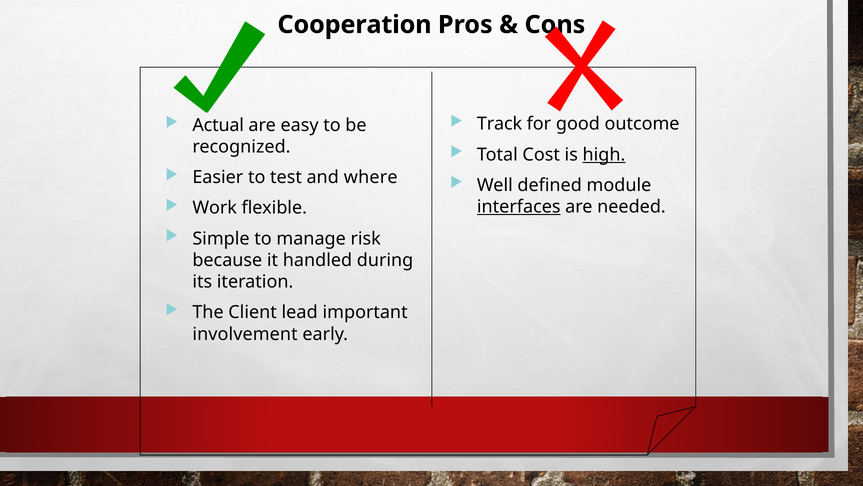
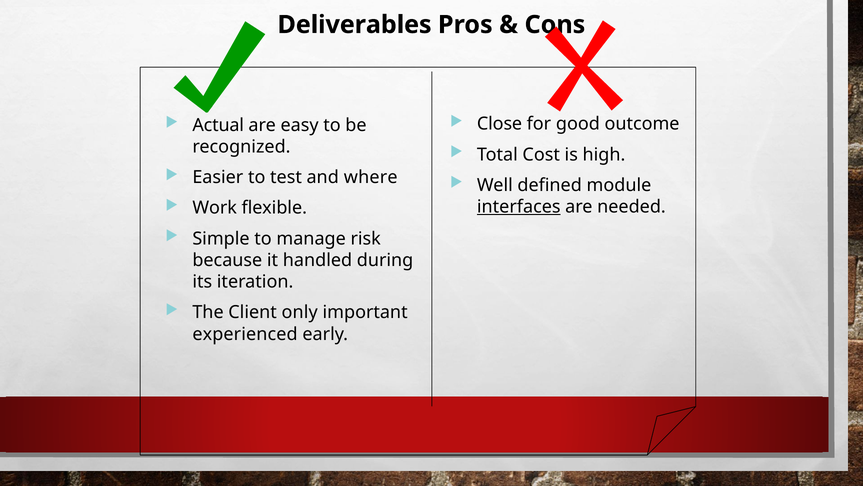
Cooperation: Cooperation -> Deliverables (355, 25)
Track: Track -> Close (500, 124)
high underline: present -> none (604, 154)
lead: lead -> only (300, 312)
involvement: involvement -> experienced (245, 334)
